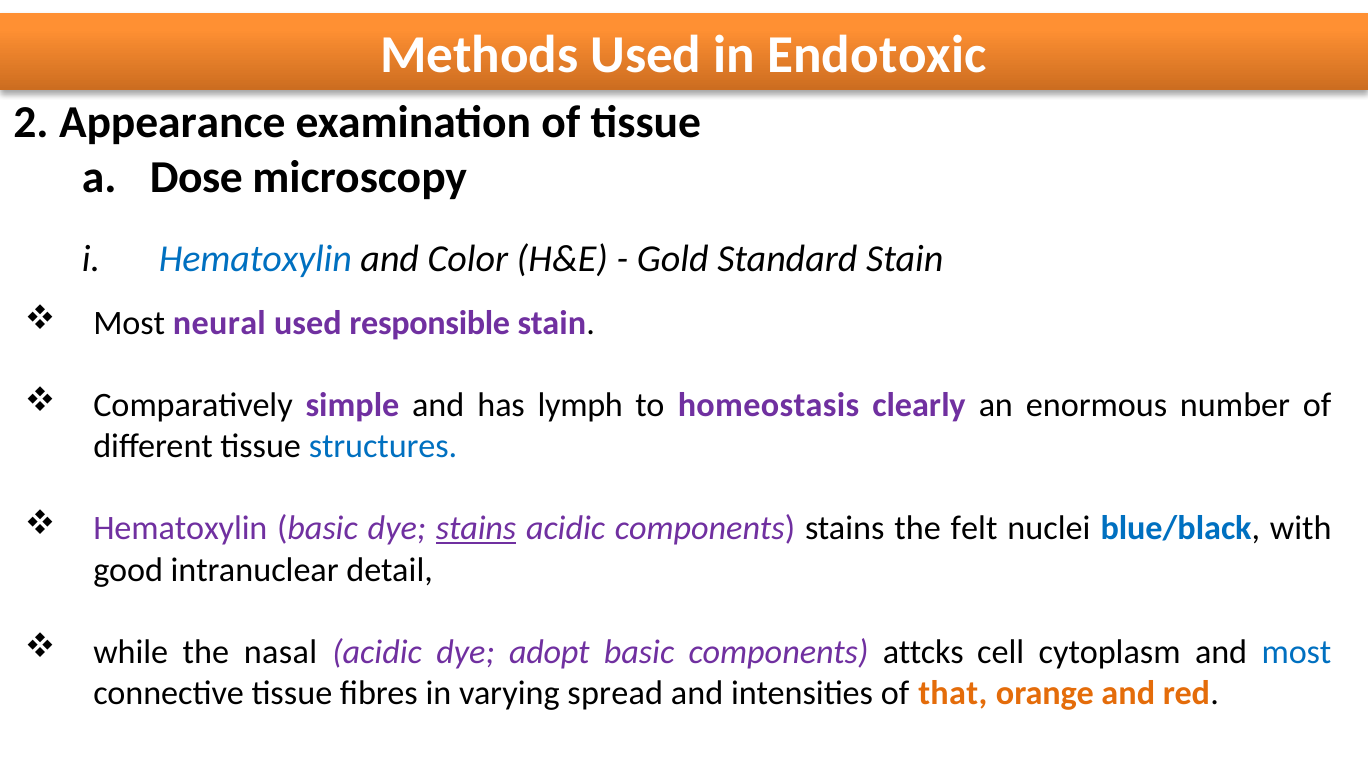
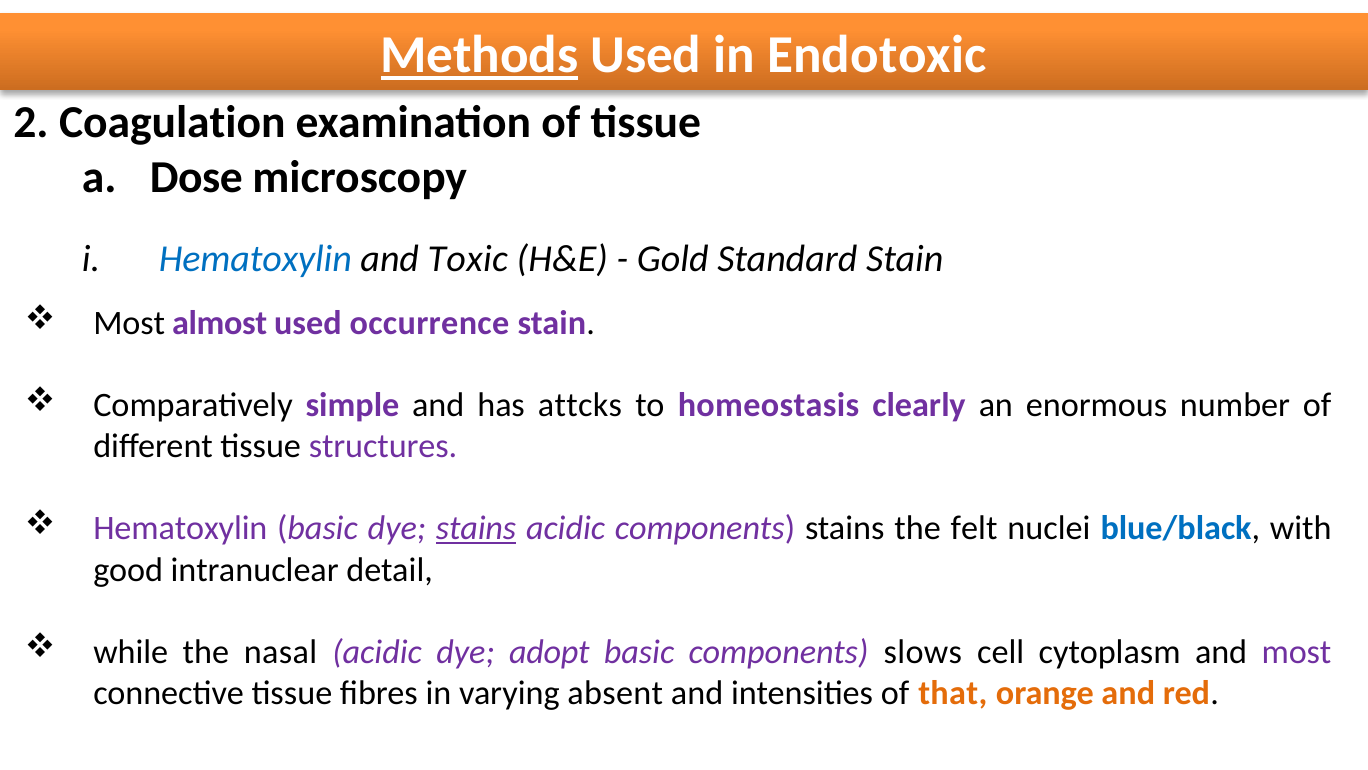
Methods underline: none -> present (479, 55)
Appearance: Appearance -> Coagulation (172, 123)
Color: Color -> Toxic (468, 259)
neural: neural -> almost (220, 323)
responsible: responsible -> occurrence (429, 323)
lymph: lymph -> attcks (580, 405)
structures colour: blue -> purple (383, 446)
attcks: attcks -> slows (923, 651)
most colour: blue -> purple (1296, 651)
spread: spread -> absent (615, 692)
